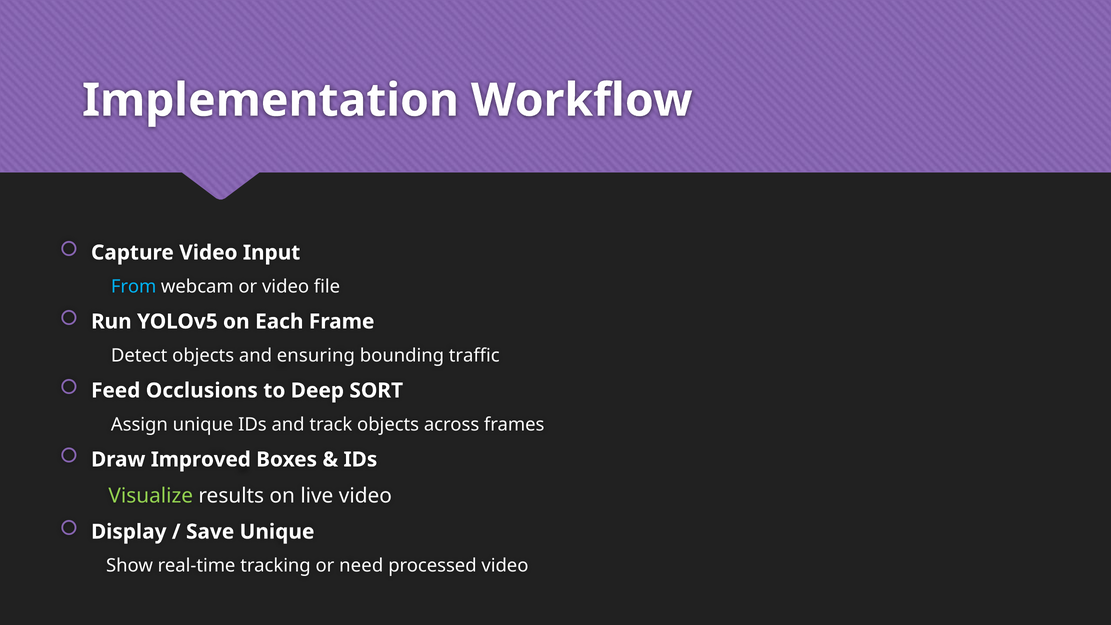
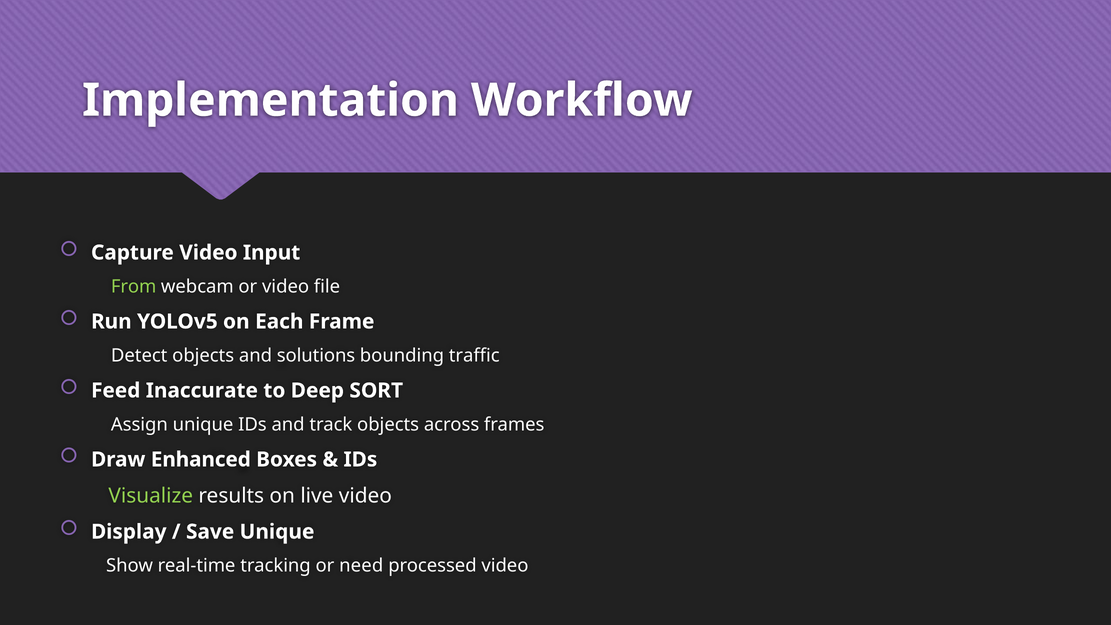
From colour: light blue -> light green (134, 287)
ensuring: ensuring -> solutions (316, 356)
Occlusions: Occlusions -> Inaccurate (202, 391)
Improved: Improved -> Enhanced (201, 459)
